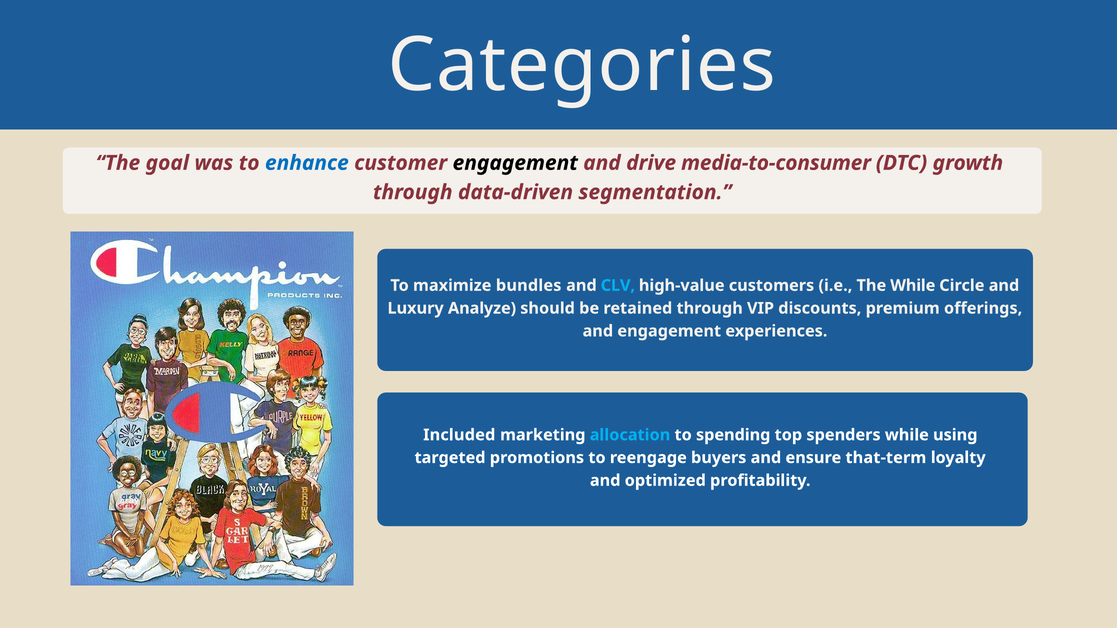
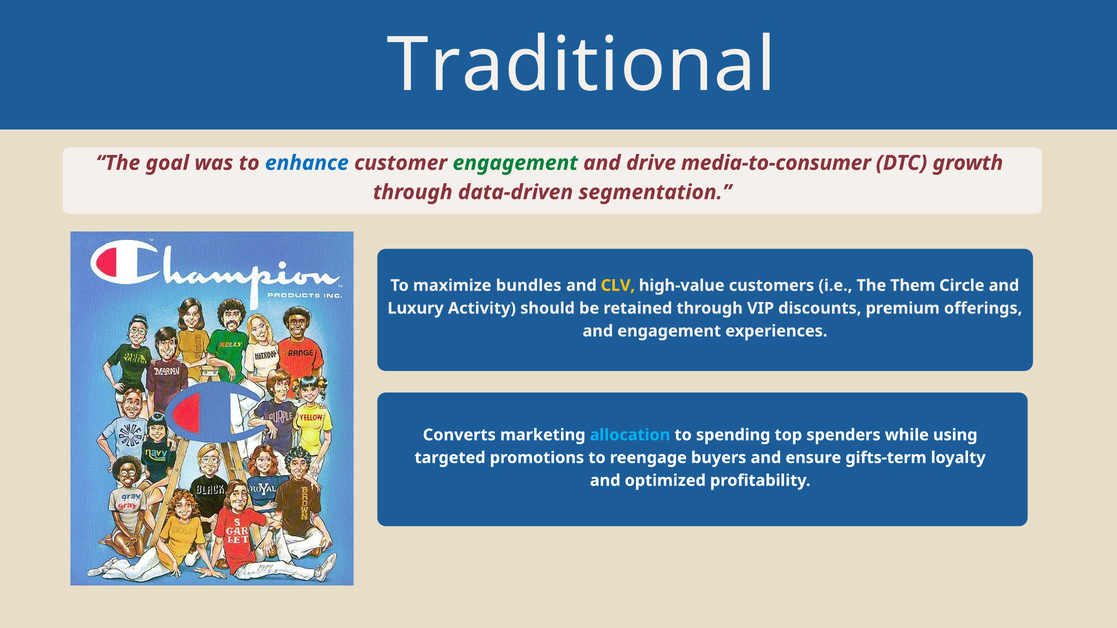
Categories: Categories -> Traditional (582, 65)
engagement colour: black -> green (515, 163)
CLV colour: light blue -> yellow (618, 286)
The While: While -> Them (913, 286)
Analyze: Analyze -> Activity (482, 308)
Included: Included -> Converts (459, 435)
that-term: that-term -> gifts-term (886, 458)
